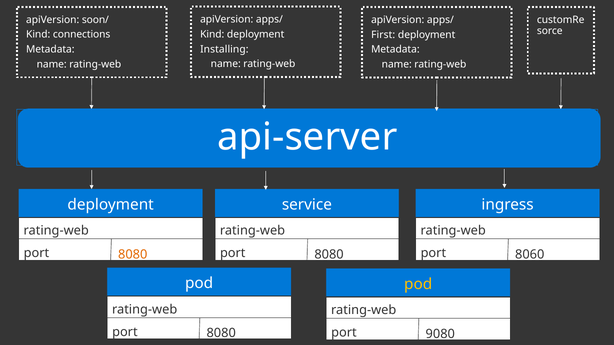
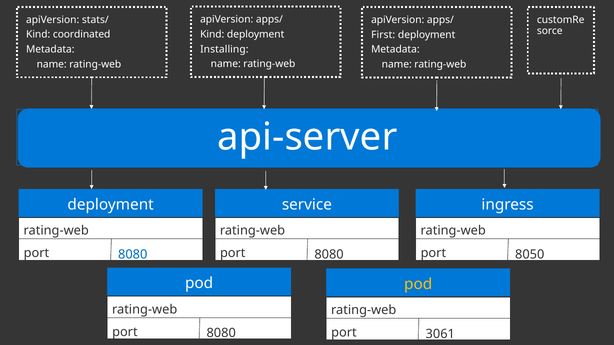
soon/: soon/ -> stats/ (95, 20)
connections: connections -> coordinated (82, 35)
8080 colour: orange -> blue (133, 255)
8060: 8060 -> 8050 (530, 255)
9080: 9080 -> 3061 (440, 334)
